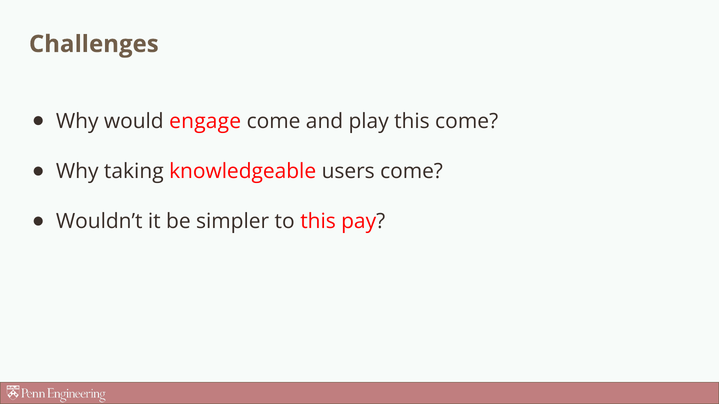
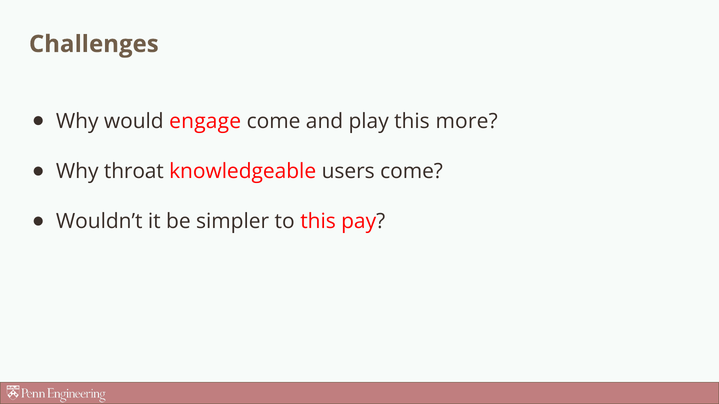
this come: come -> more (467, 121)
taking: taking -> throat (134, 172)
